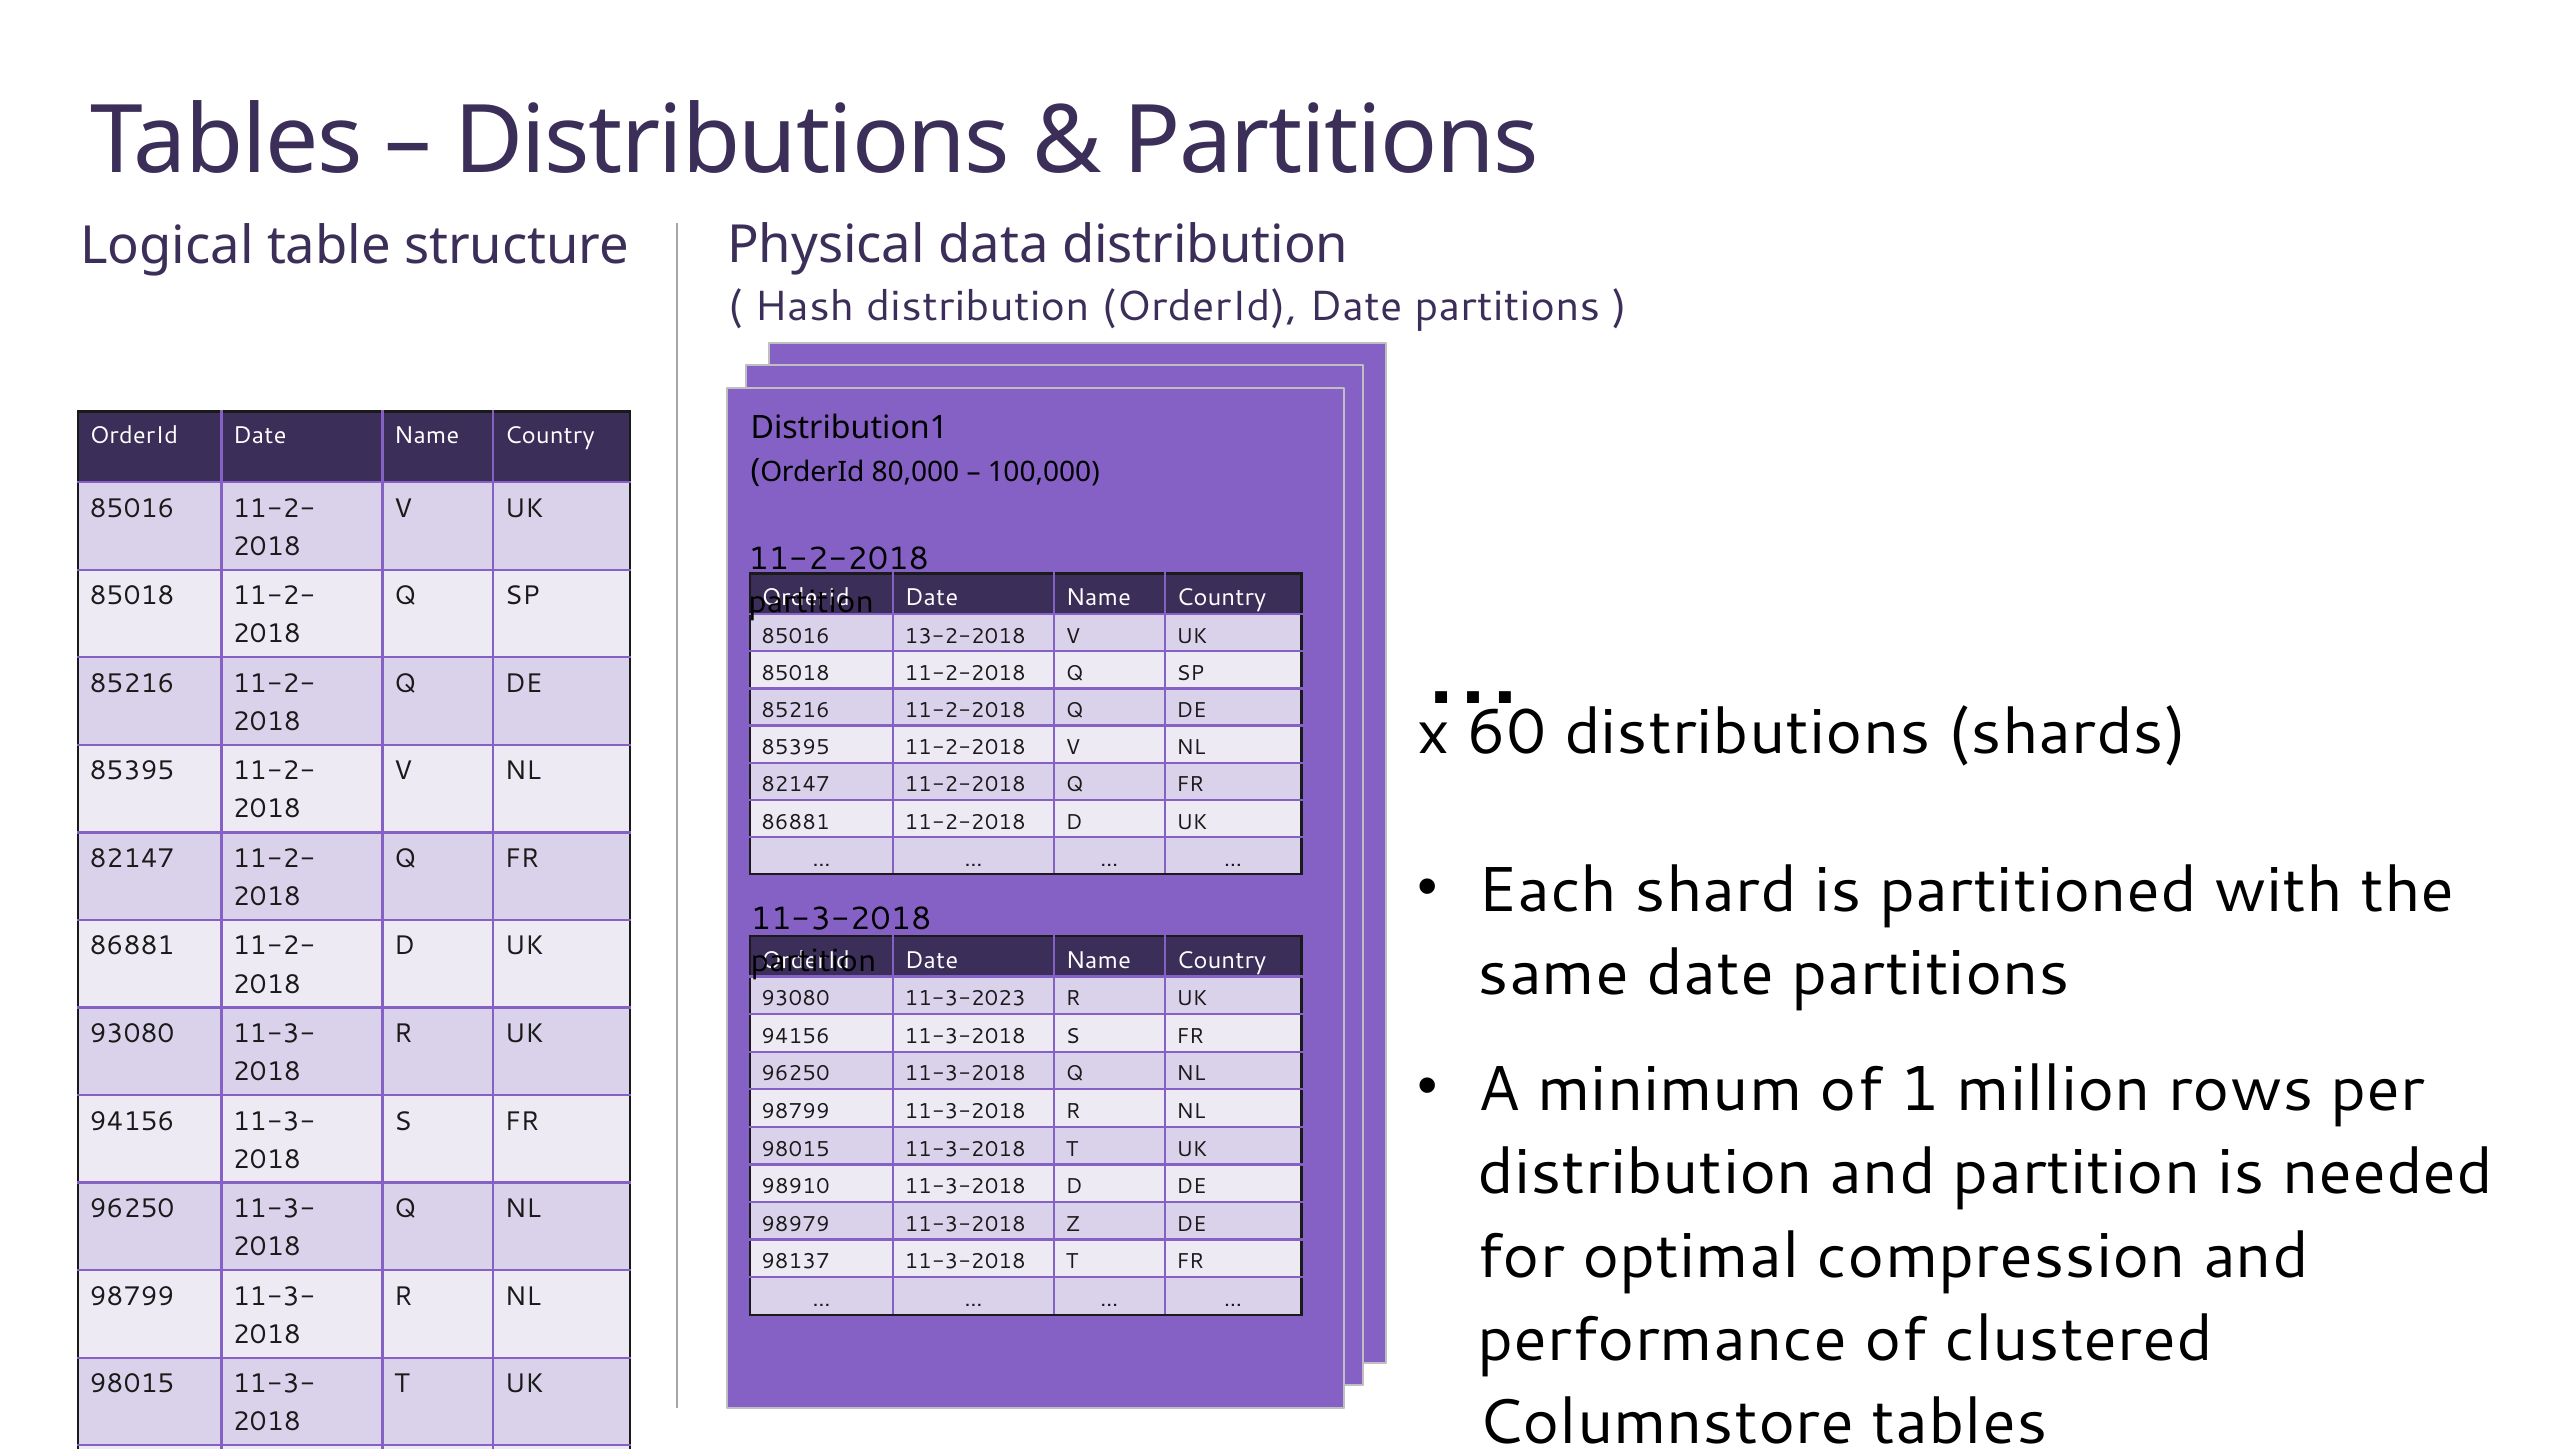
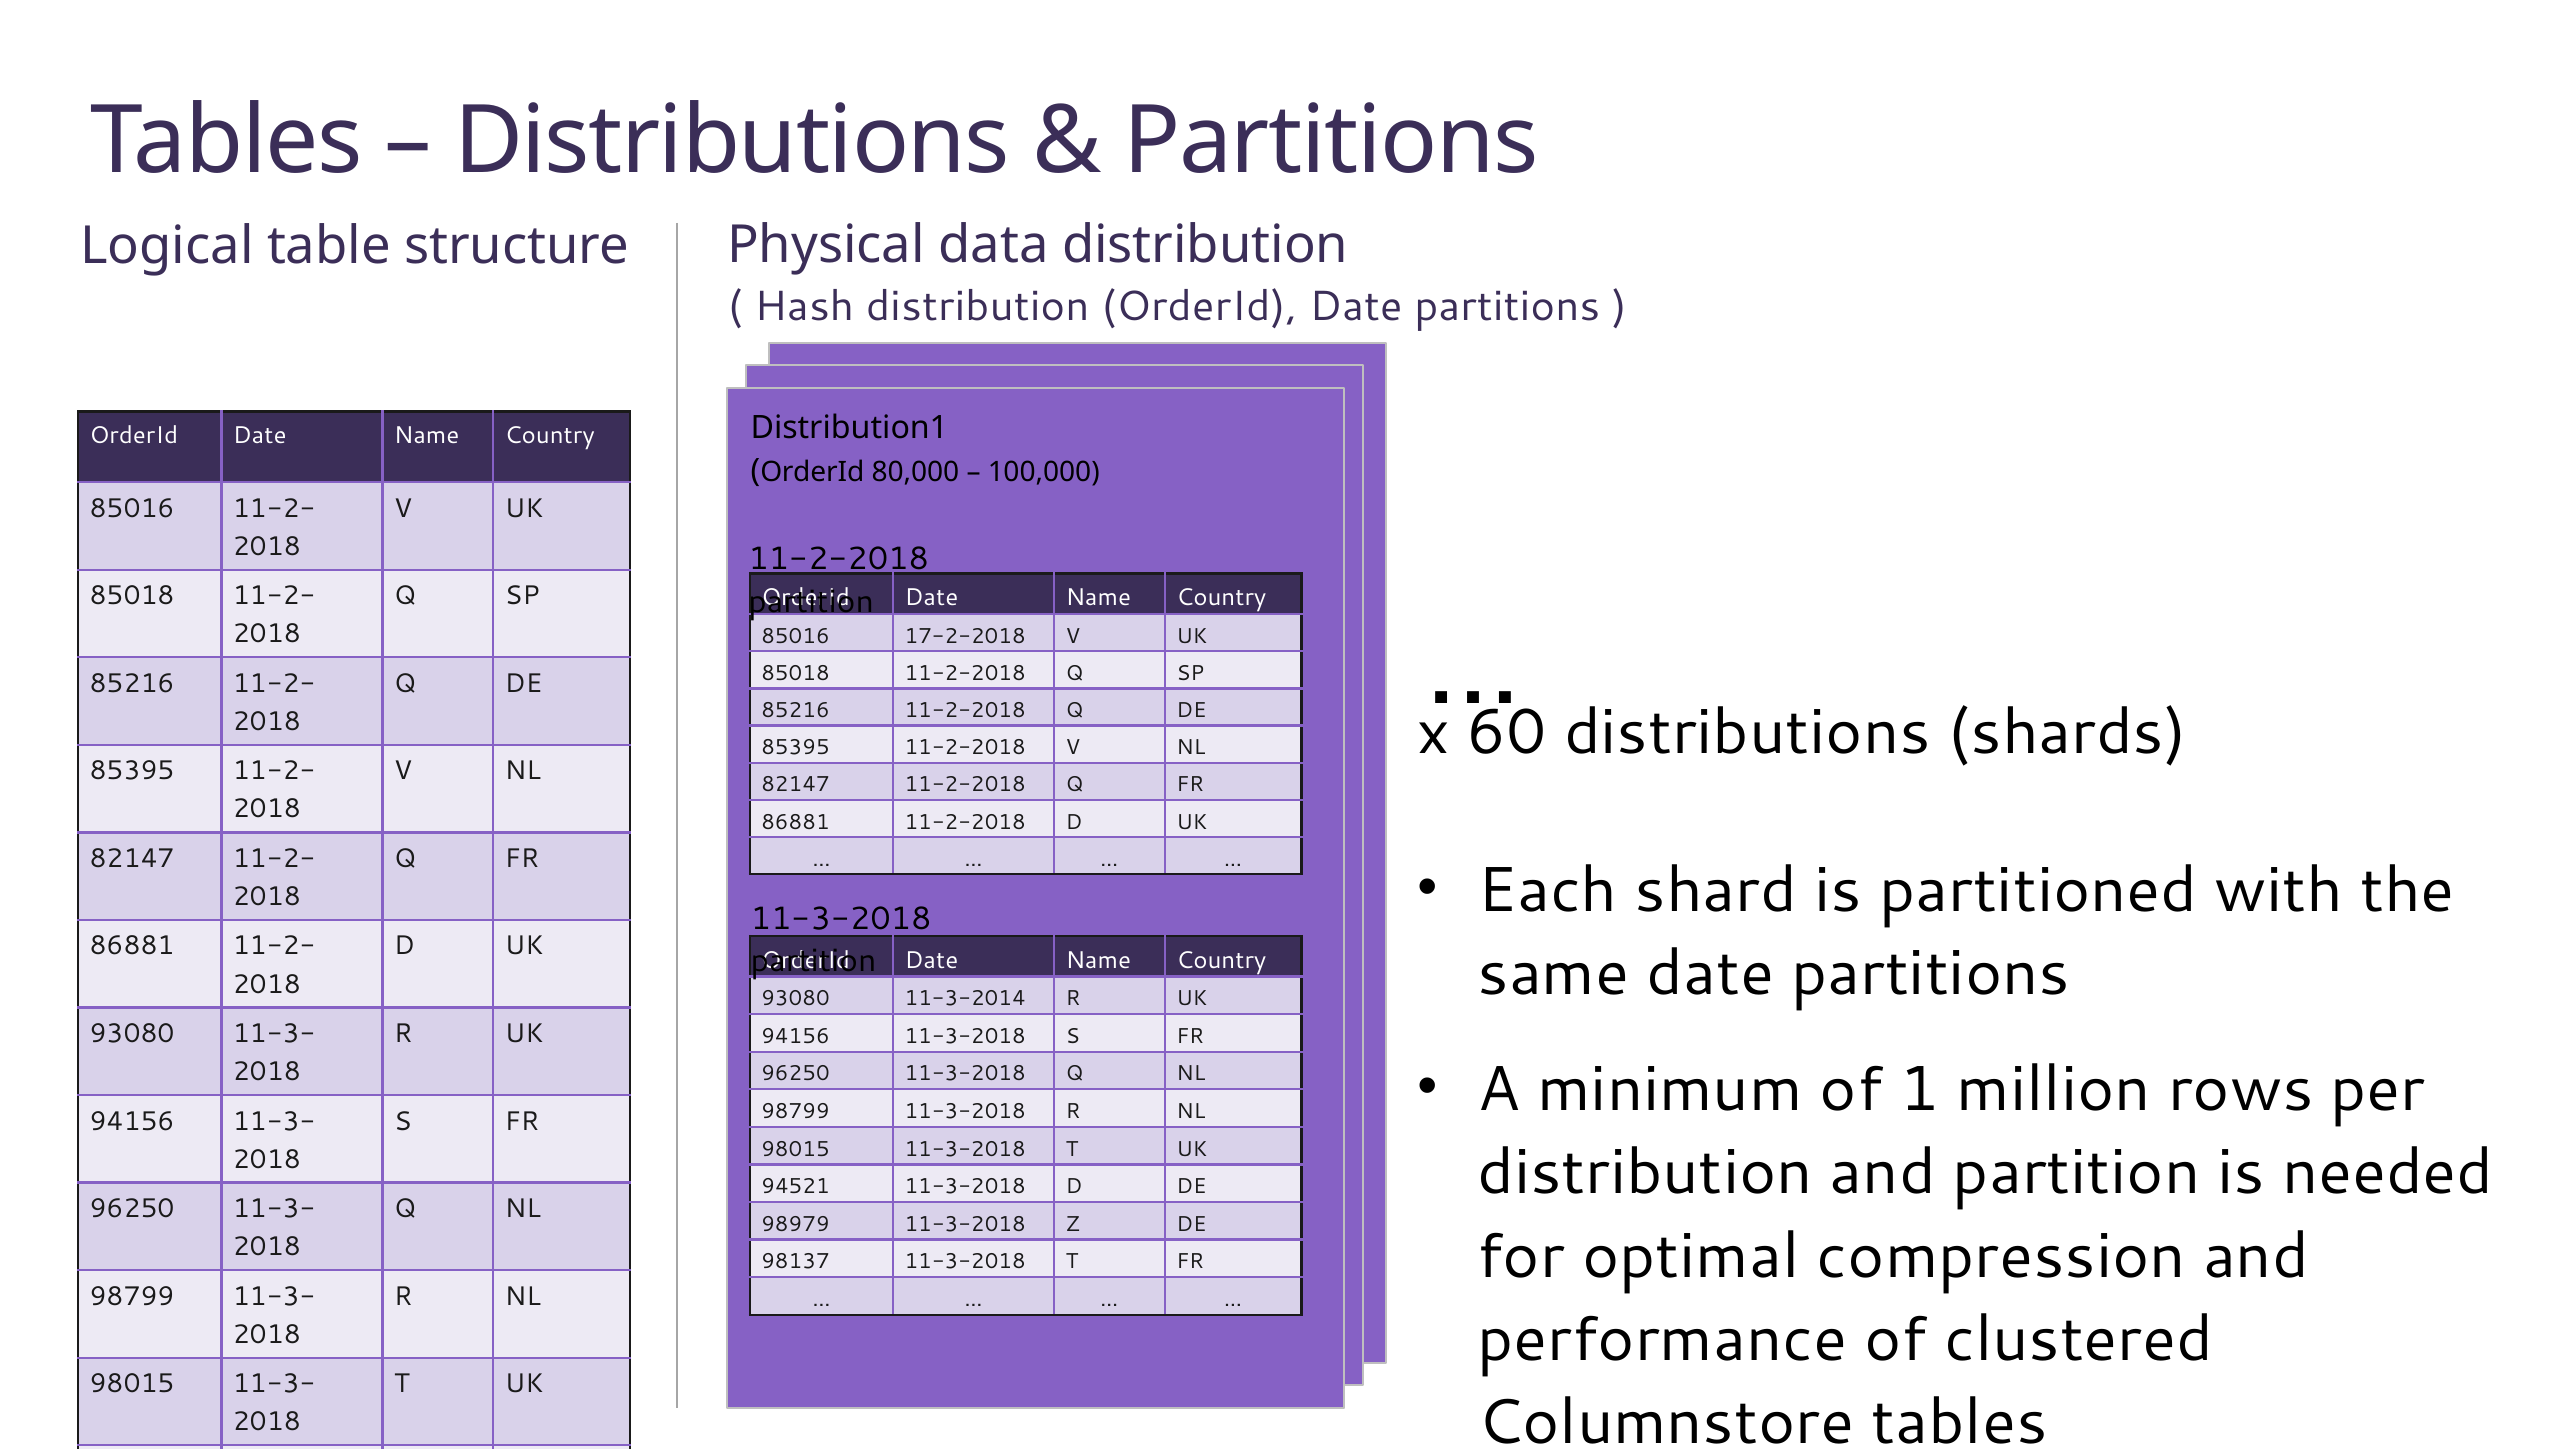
13-2-2018: 13-2-2018 -> 17-2-2018 (965, 636)
11-3-2023: 11-3-2023 -> 11-3-2014 (965, 999)
98910: 98910 -> 94521 (796, 1186)
